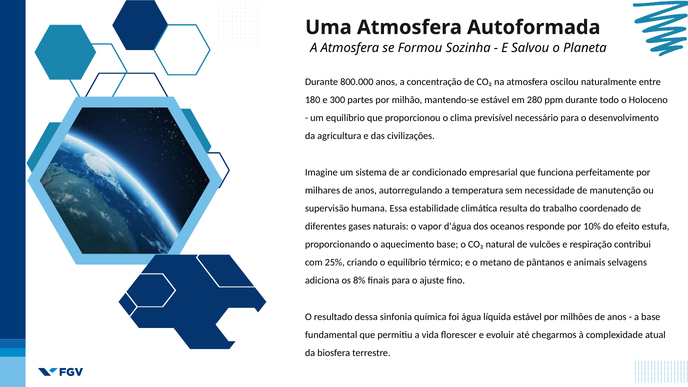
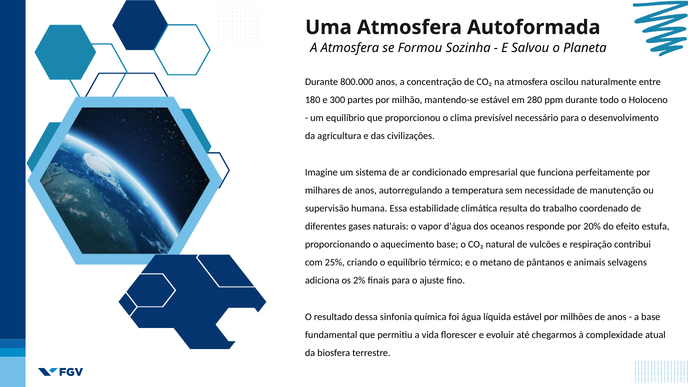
10%: 10% -> 20% (592, 226)
8%: 8% -> 2% (359, 281)
